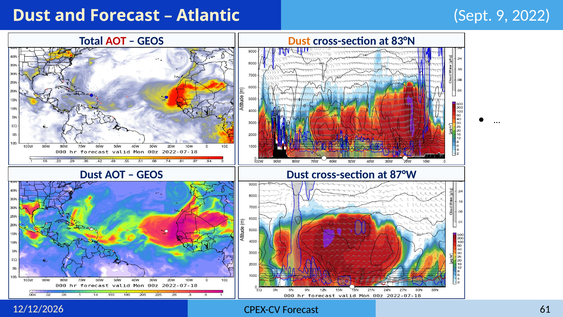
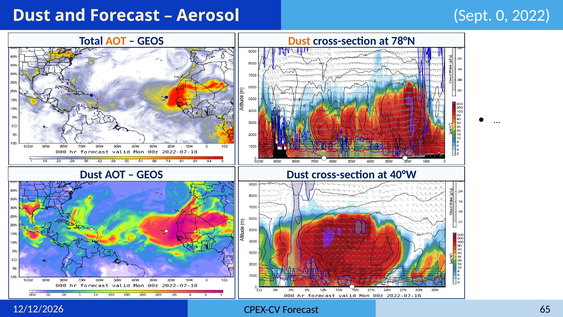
Atlantic: Atlantic -> Aerosol (208, 15)
9: 9 -> 0 (502, 15)
AOT colour: red -> orange (116, 41)
83°N: 83°N -> 78°N (403, 41)
87°W: 87°W -> 40°W (403, 174)
61: 61 -> 65 (545, 309)
